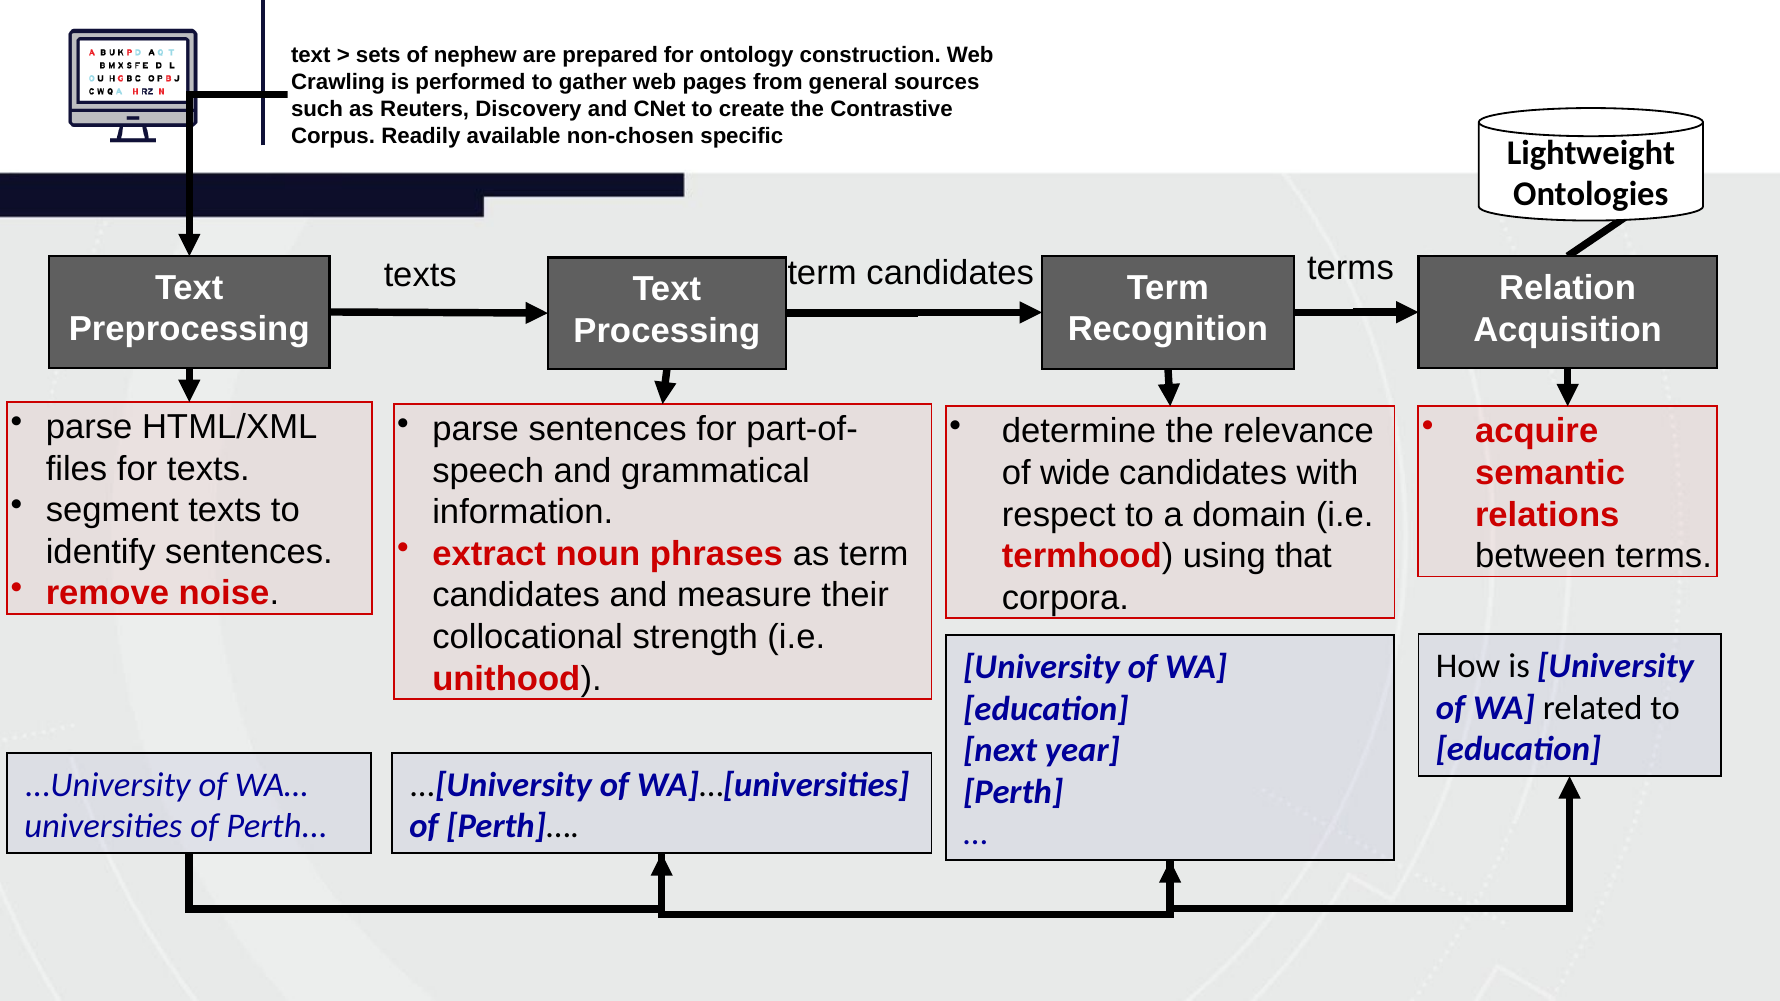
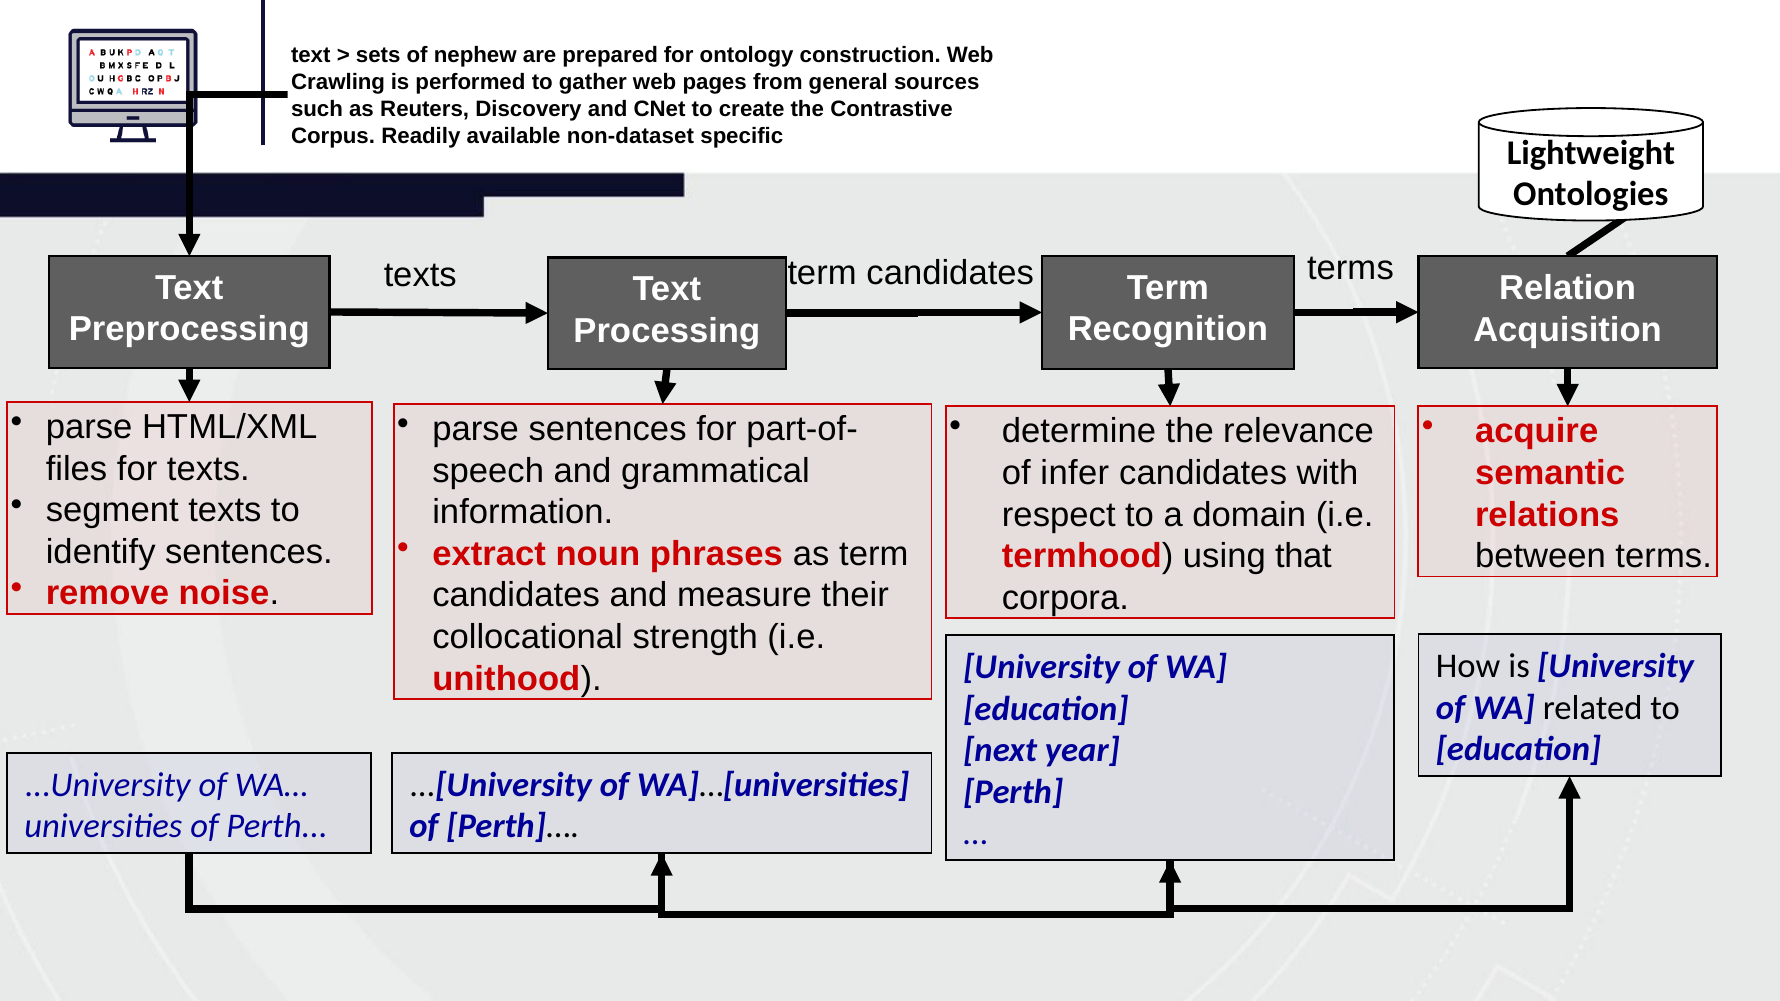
non-chosen: non-chosen -> non-dataset (630, 136)
wide: wide -> infer (1075, 473)
